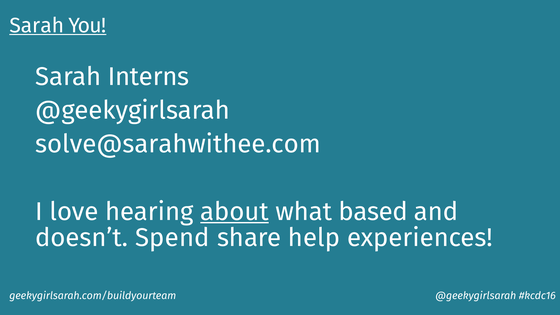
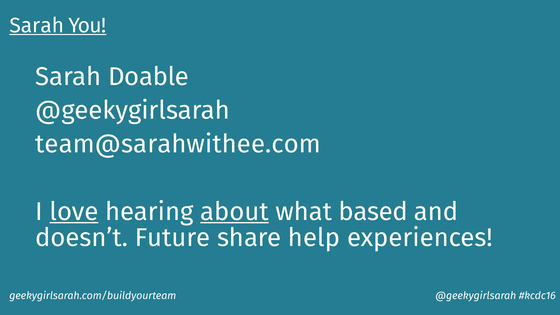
Interns: Interns -> Doable (149, 77)
solve@sarahwithee.com: solve@sarahwithee.com -> team@sarahwithee.com (178, 144)
love underline: none -> present (74, 212)
Spend: Spend -> Future (173, 238)
